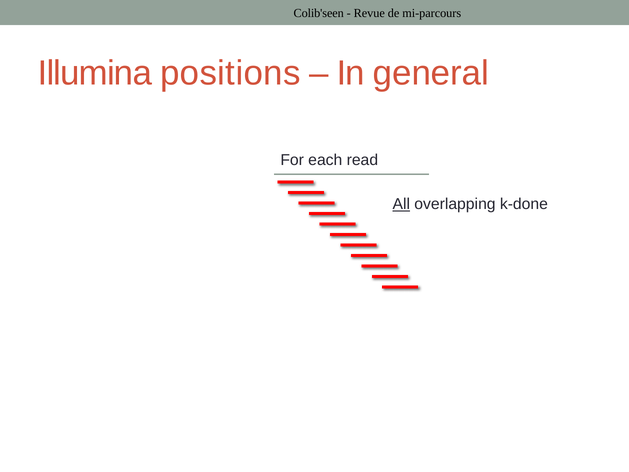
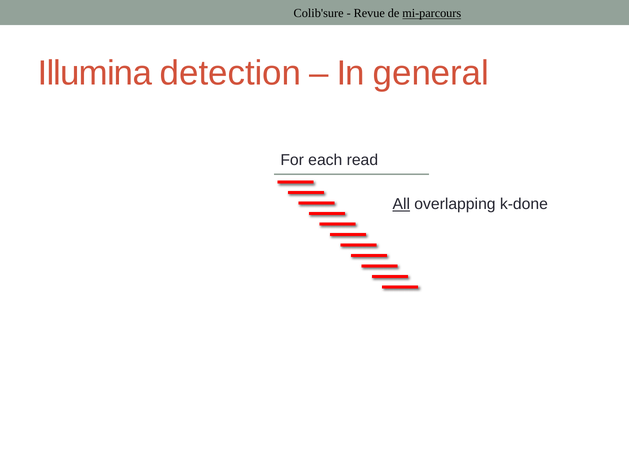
Colib'seen: Colib'seen -> Colib'sure (319, 13)
mi-parcours underline: none -> present (432, 13)
positions: positions -> detection (231, 73)
